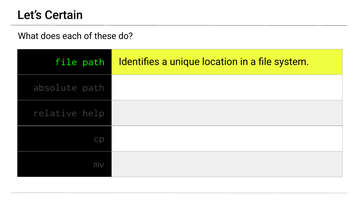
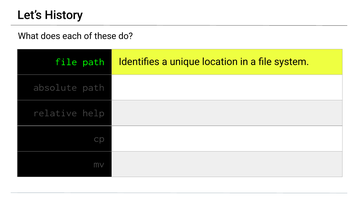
Certain: Certain -> History (64, 15)
